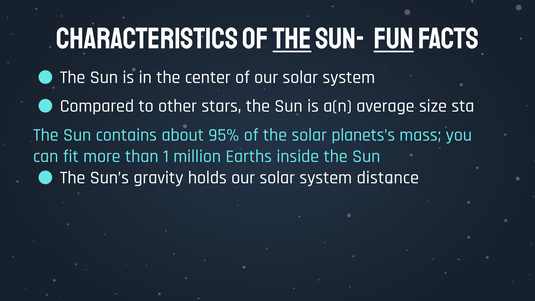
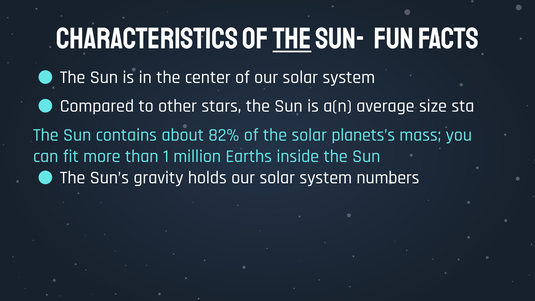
fun underline: present -> none (394, 39)
95%: 95% -> 82% (224, 135)
distance: distance -> numbers (388, 178)
